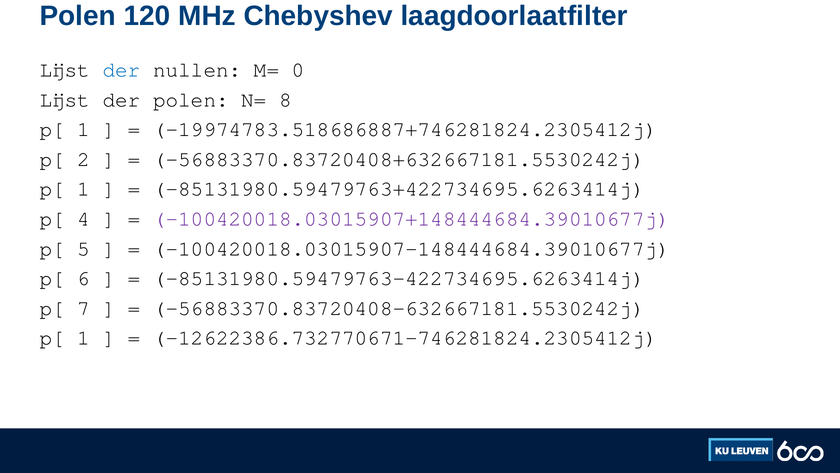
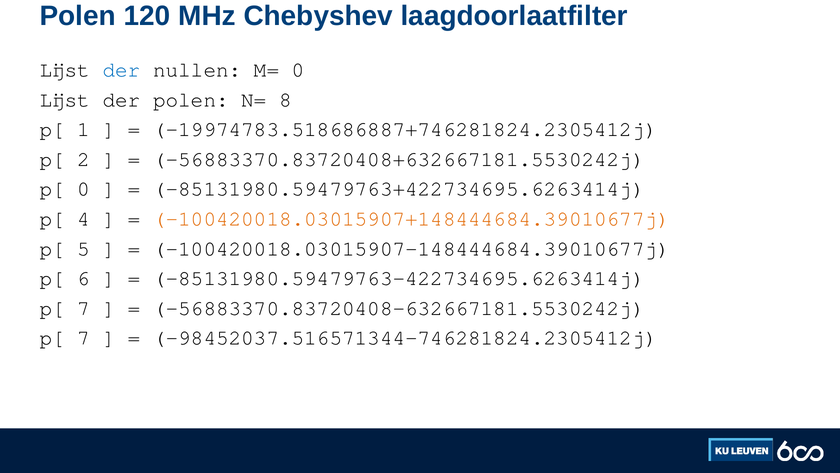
1: 1 -> 0 (84, 189)
-100420018.03015907+148444684.39010677j colour: purple -> orange (412, 219)
1: 1 -> 7 (84, 338)
-12622386.732770671-746281824.2305412j: -12622386.732770671-746281824.2305412j -> -98452037.516571344-746281824.2305412j (405, 338)
